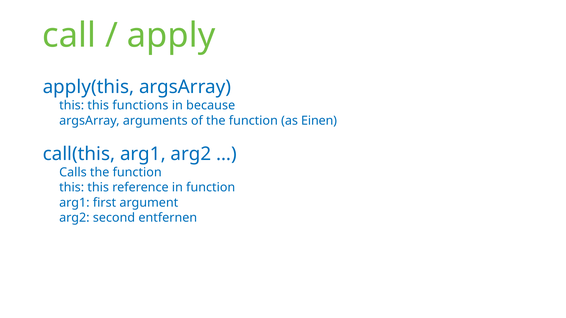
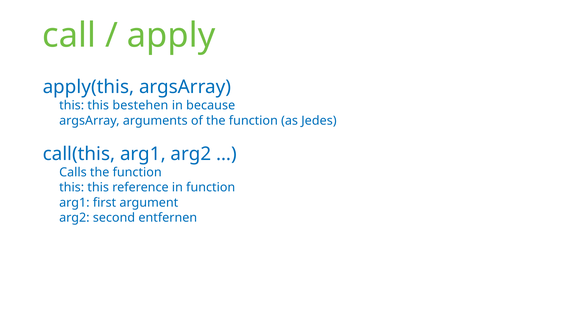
functions: functions -> bestehen (140, 106)
Einen: Einen -> Jedes (319, 121)
